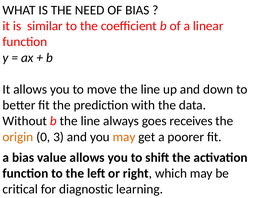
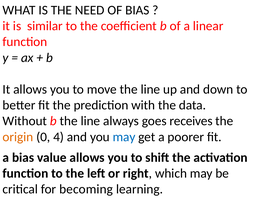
3: 3 -> 4 (59, 137)
may colour: orange -> blue (124, 137)
diagnostic: diagnostic -> becoming (86, 189)
